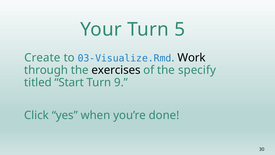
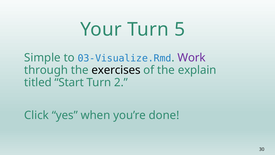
Create: Create -> Simple (42, 58)
Work colour: black -> purple (192, 58)
specify: specify -> explain (197, 70)
9: 9 -> 2 (121, 82)
